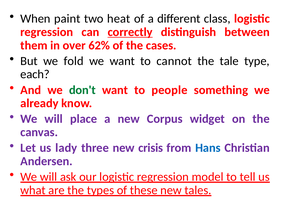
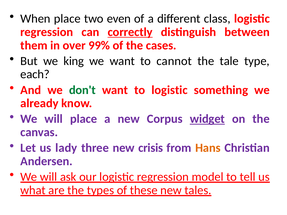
When paint: paint -> place (67, 19)
heat: heat -> even (119, 19)
62%: 62% -> 99% (99, 45)
fold: fold -> king (74, 61)
to people: people -> logistic (170, 90)
widget underline: none -> present (207, 119)
Hans colour: blue -> orange (208, 148)
